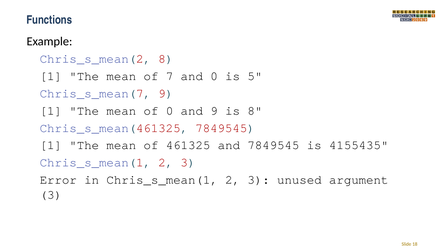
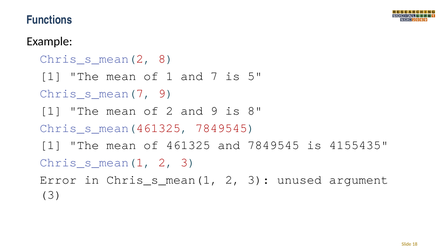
of 7: 7 -> 1 (170, 76)
and 0: 0 -> 7 (214, 76)
of 0: 0 -> 2 (170, 111)
